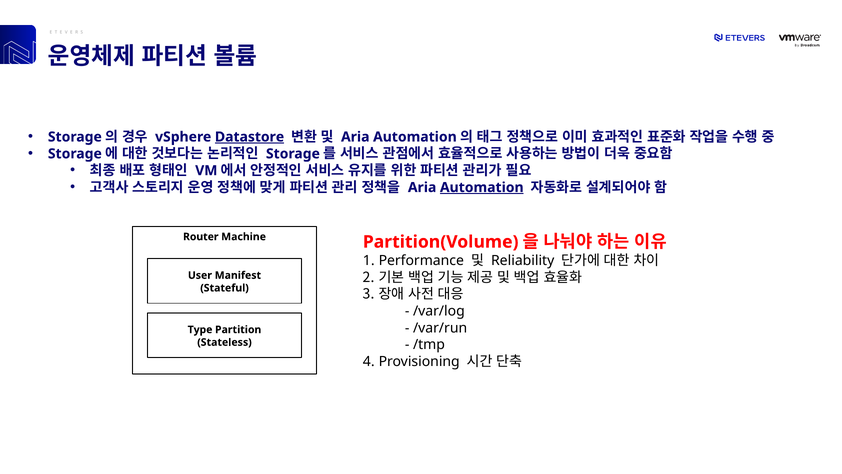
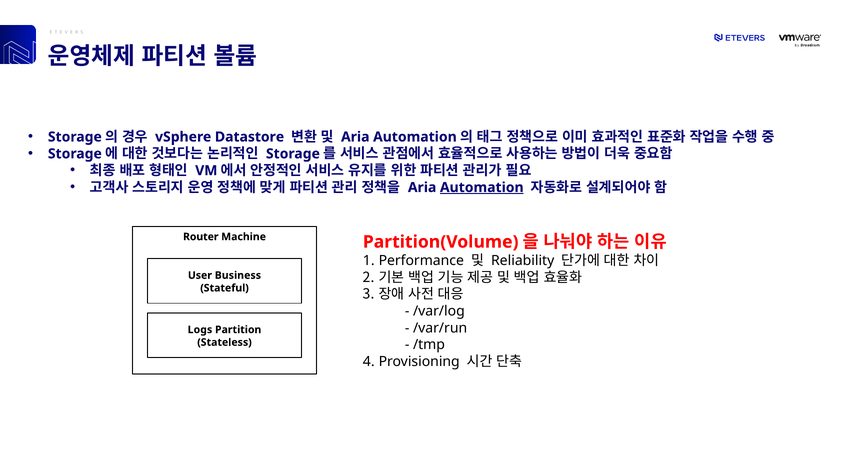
Datastore underline: present -> none (250, 137)
Manifest: Manifest -> Business (238, 275)
Type: Type -> Logs (200, 329)
